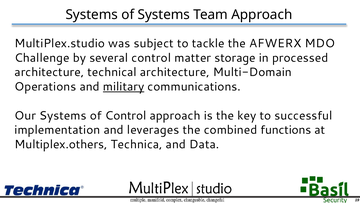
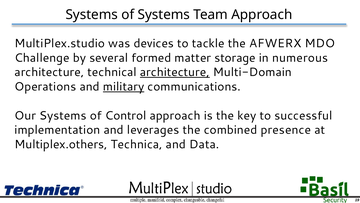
subject: subject -> devices (154, 43)
several control: control -> formed (151, 58)
processed: processed -> numerous (300, 58)
architecture underline: none -> present (175, 72)
functions: functions -> presence (286, 130)
